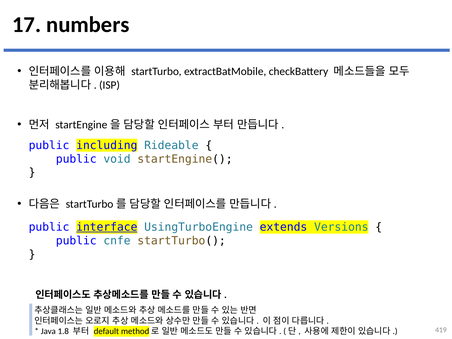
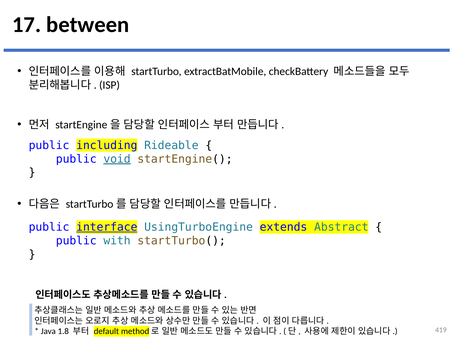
numbers: numbers -> between (88, 25)
void underline: none -> present (117, 159)
Versions: Versions -> Abstract (341, 227)
cnfe: cnfe -> with (117, 241)
